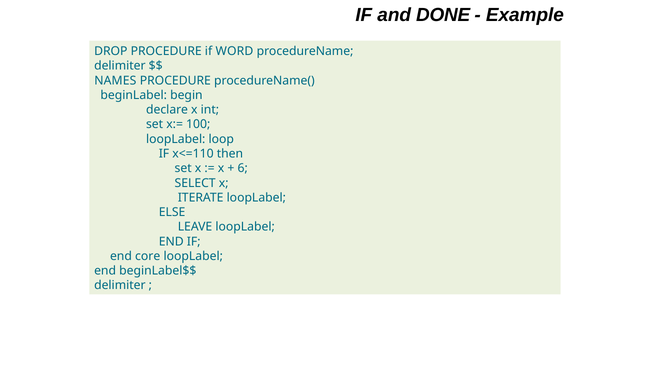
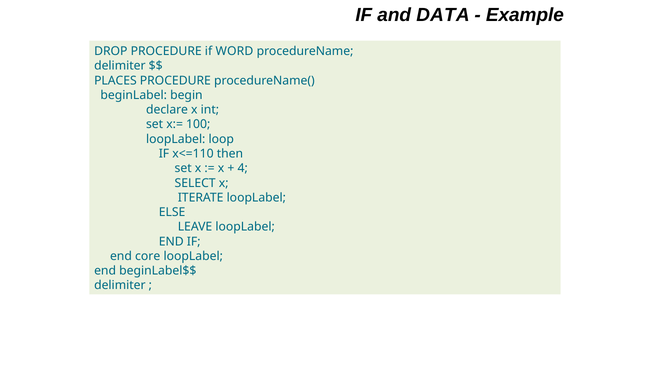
DONE: DONE -> DATA (443, 15)
NAMES: NAMES -> PLACES (115, 80)
6: 6 -> 4 (243, 168)
